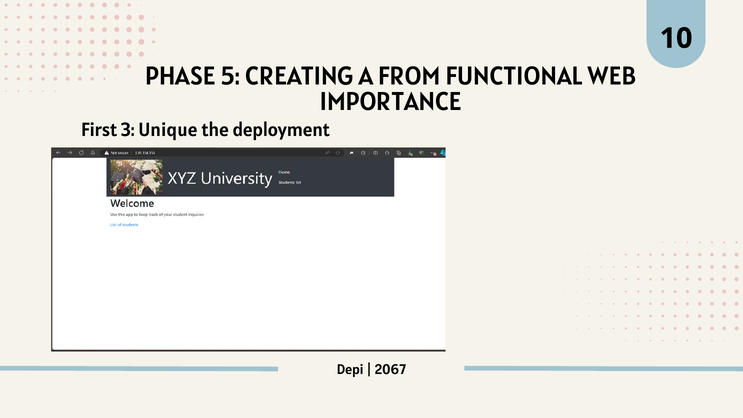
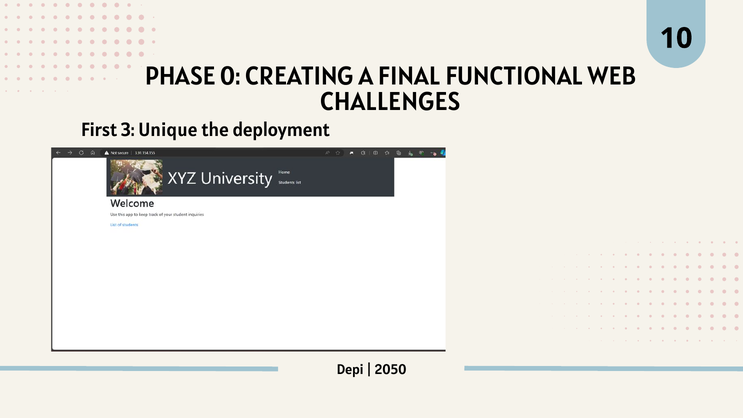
5: 5 -> 0 (231, 76)
FROM: FROM -> FINAL (409, 76)
IMPORTANCE: IMPORTANCE -> CHALLENGES (391, 102)
2067: 2067 -> 2050 (390, 370)
